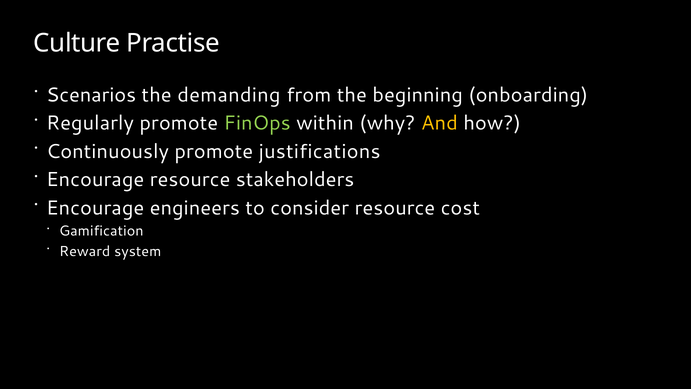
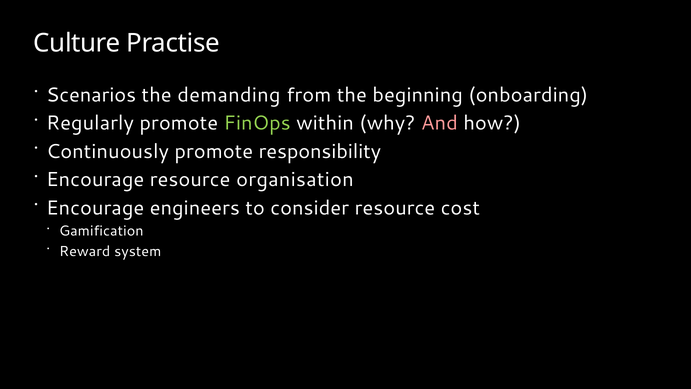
And colour: yellow -> pink (439, 123)
justifications: justifications -> responsibility (320, 151)
stakeholders: stakeholders -> organisation (295, 180)
